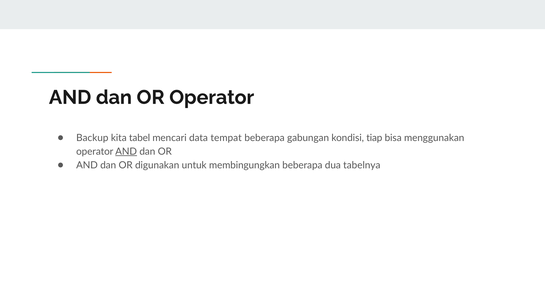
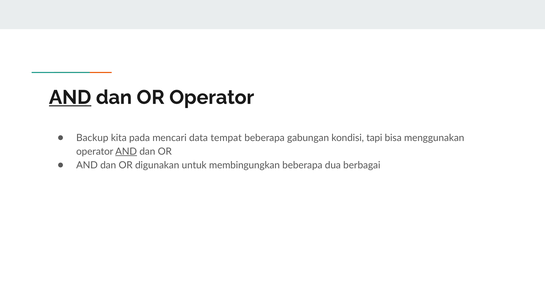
AND underline: none -> present (70, 97)
tabel: tabel -> pada (140, 138)
tiap: tiap -> tapi (374, 138)
tabelnya: tabelnya -> berbagai (362, 165)
